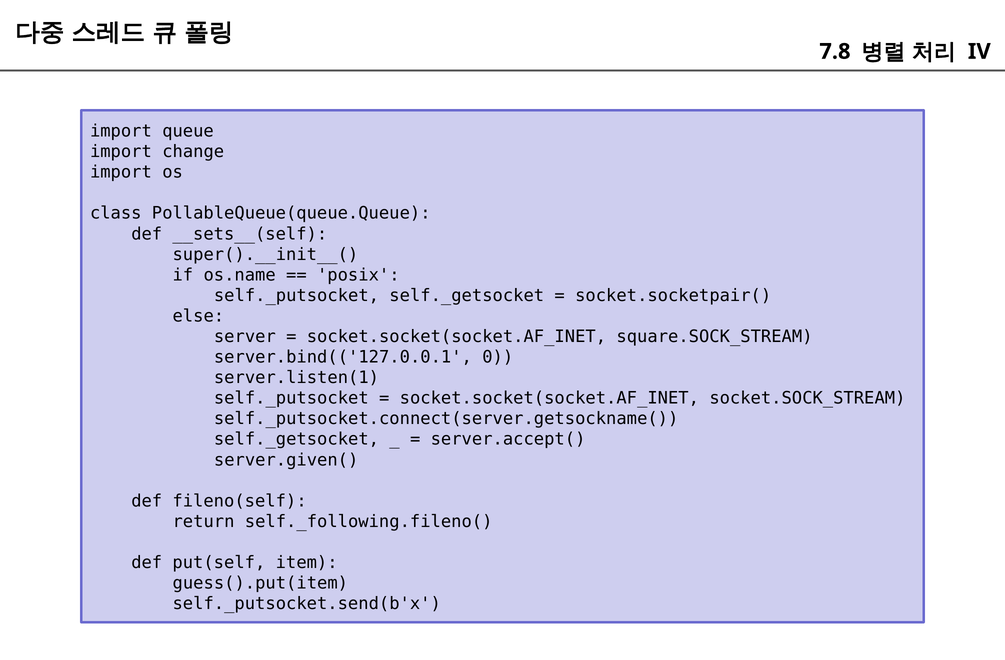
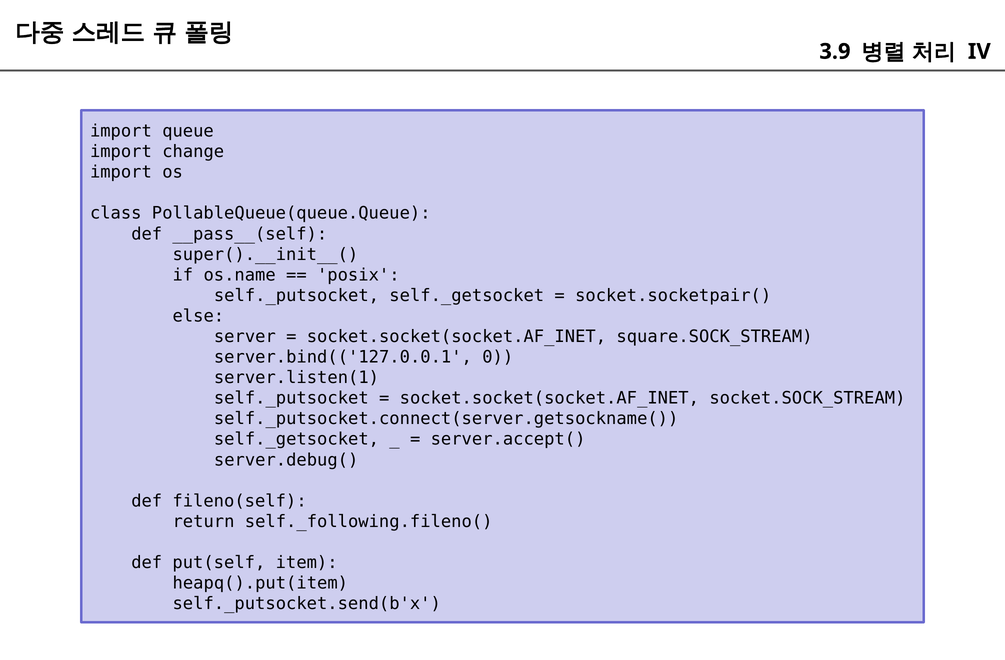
7.8: 7.8 -> 3.9 (835, 52)
__sets__(self: __sets__(self -> __pass__(self (250, 234)
server.given(: server.given( -> server.debug( (286, 460)
guess().put(item: guess().put(item -> heapq().put(item (260, 583)
